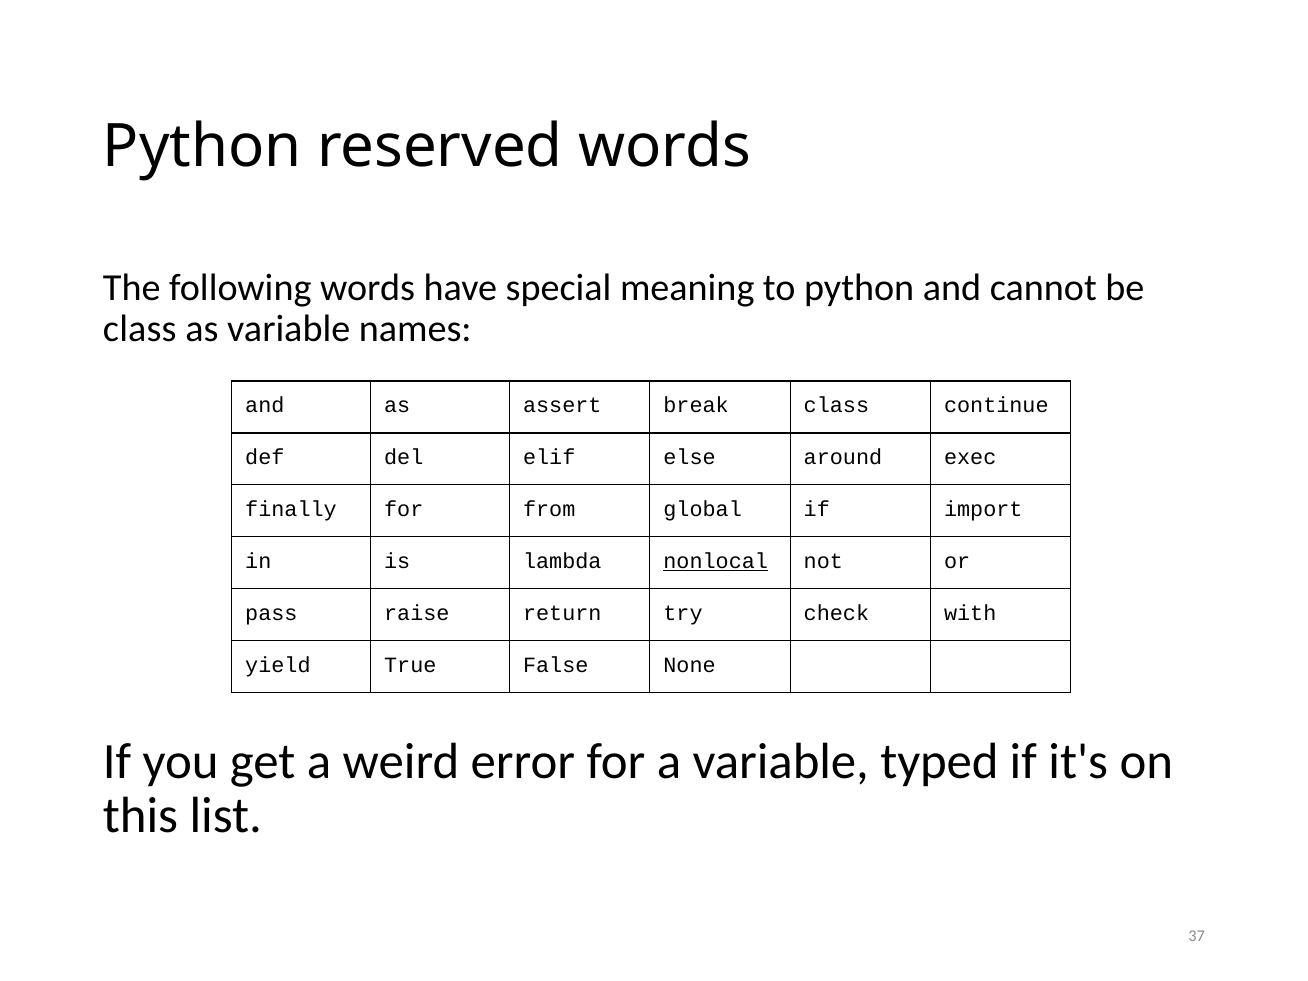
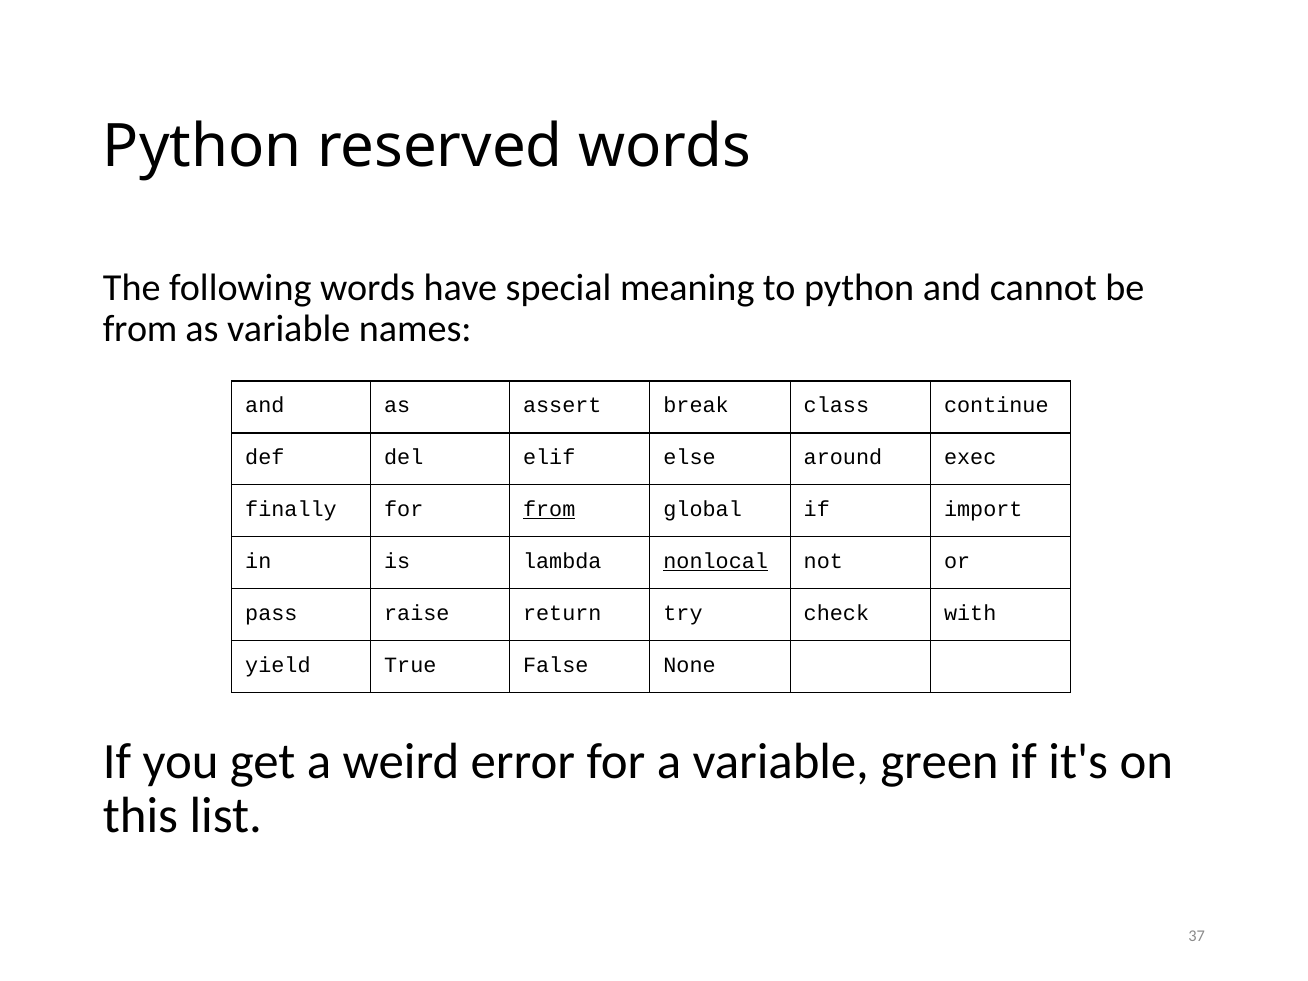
class: class -> from (140, 329)
from underline: none -> present (549, 509)
typed: typed -> green (939, 761)
